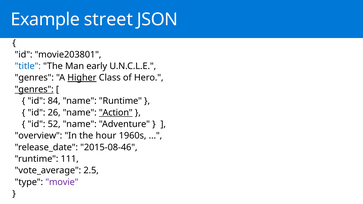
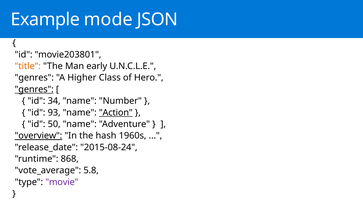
street: street -> mode (108, 19)
title colour: blue -> orange (28, 66)
Higher underline: present -> none (82, 78)
84: 84 -> 34 (54, 101)
name Runtime: Runtime -> Number (120, 101)
26: 26 -> 93 (54, 113)
52: 52 -> 50 (54, 124)
overview underline: none -> present (38, 136)
hour: hour -> hash (106, 136)
2015-08-46: 2015-08-46 -> 2015-08-24 (109, 147)
111: 111 -> 868 (70, 159)
2.5: 2.5 -> 5.8 (91, 171)
